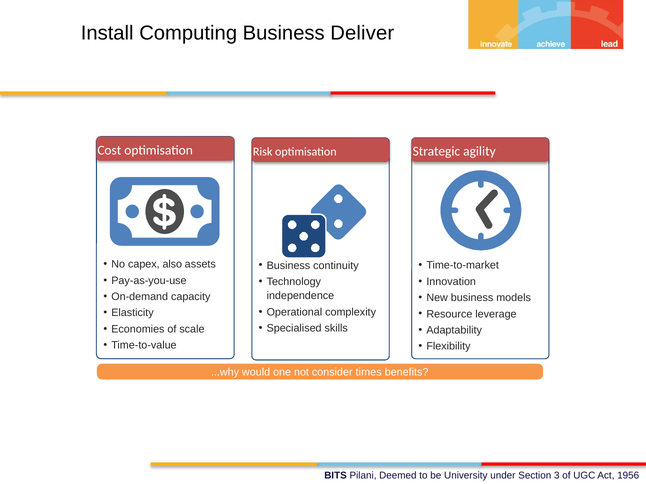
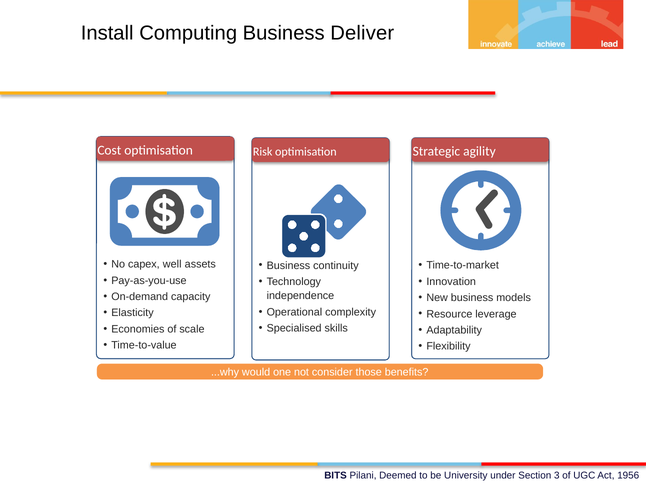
also: also -> well (172, 265)
times: times -> those (369, 373)
